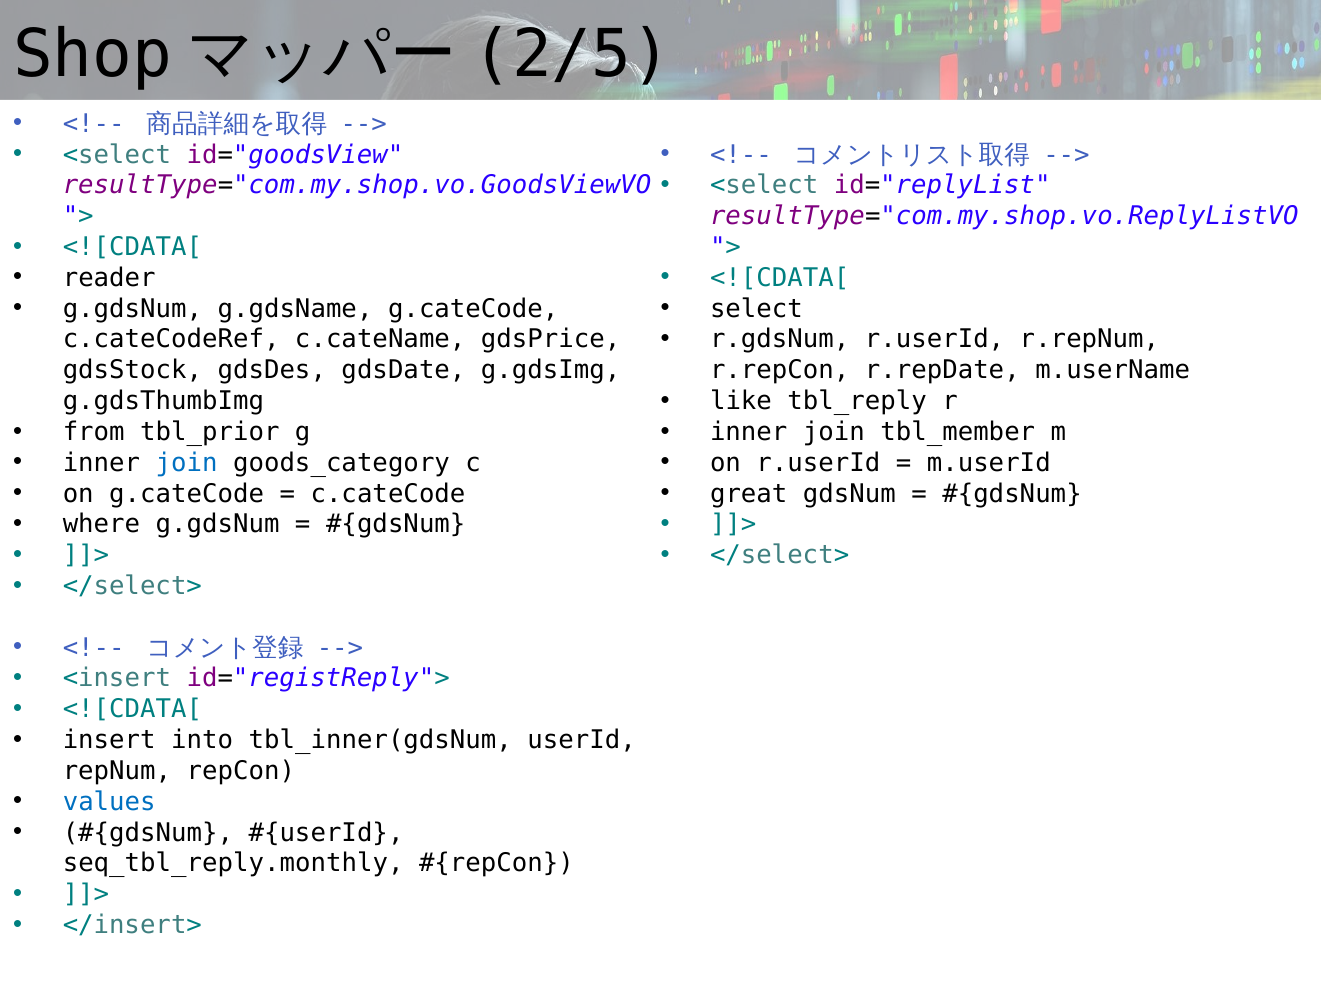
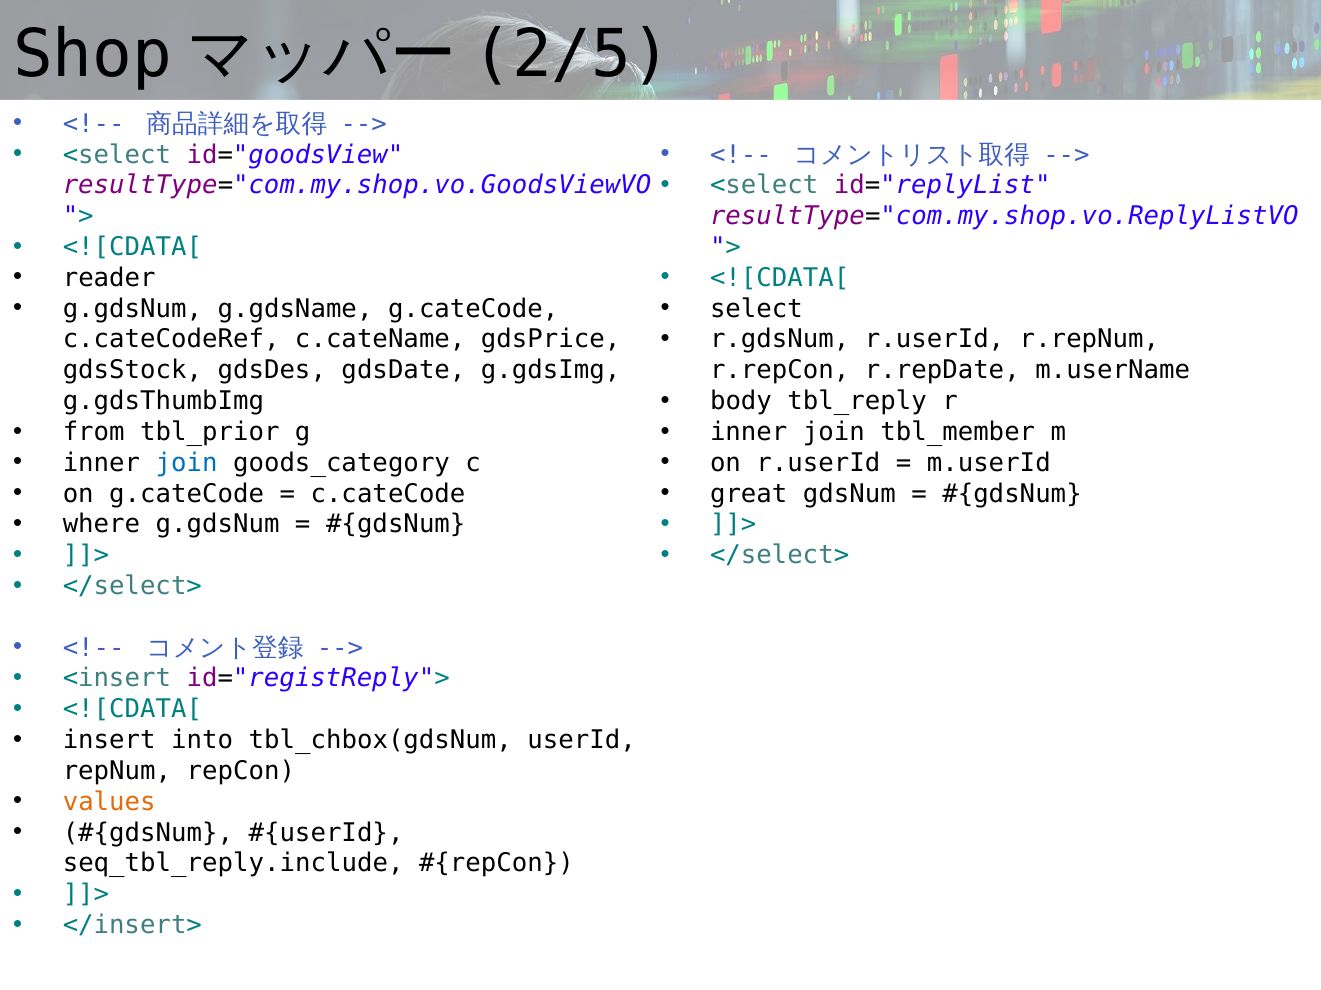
like: like -> body (741, 401)
tbl_inner(gdsNum: tbl_inner(gdsNum -> tbl_chbox(gdsNum (380, 741)
values colour: blue -> orange (109, 802)
seq_tbl_reply.monthly: seq_tbl_reply.monthly -> seq_tbl_reply.include (233, 864)
